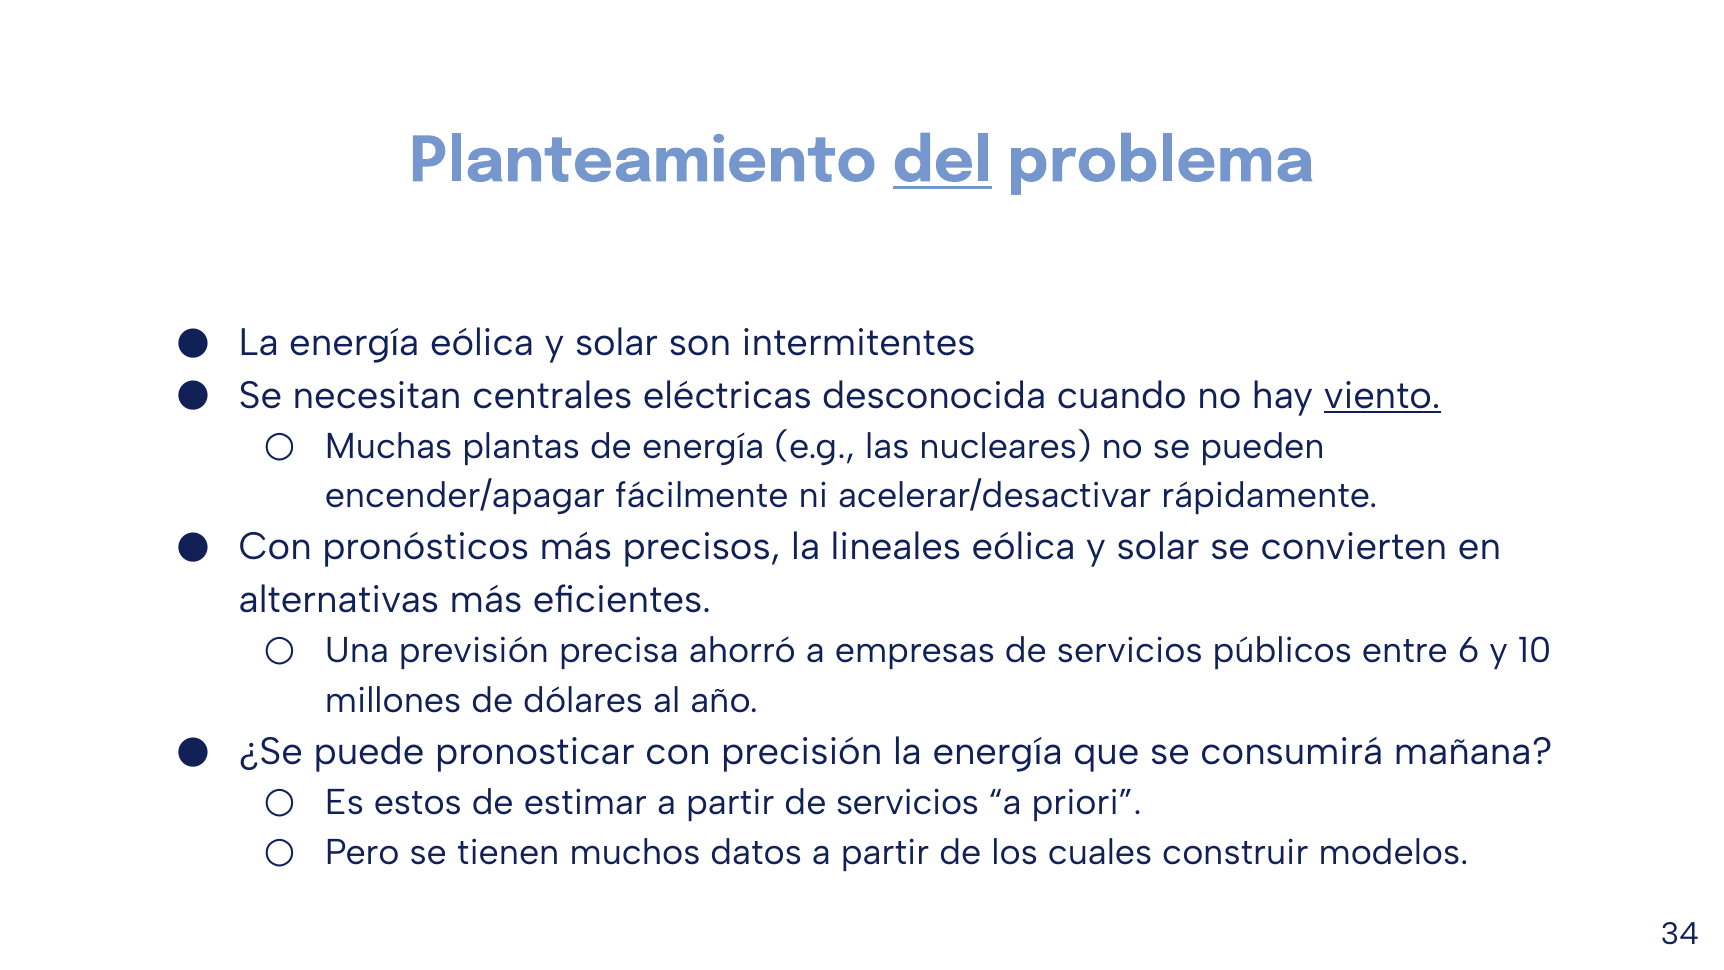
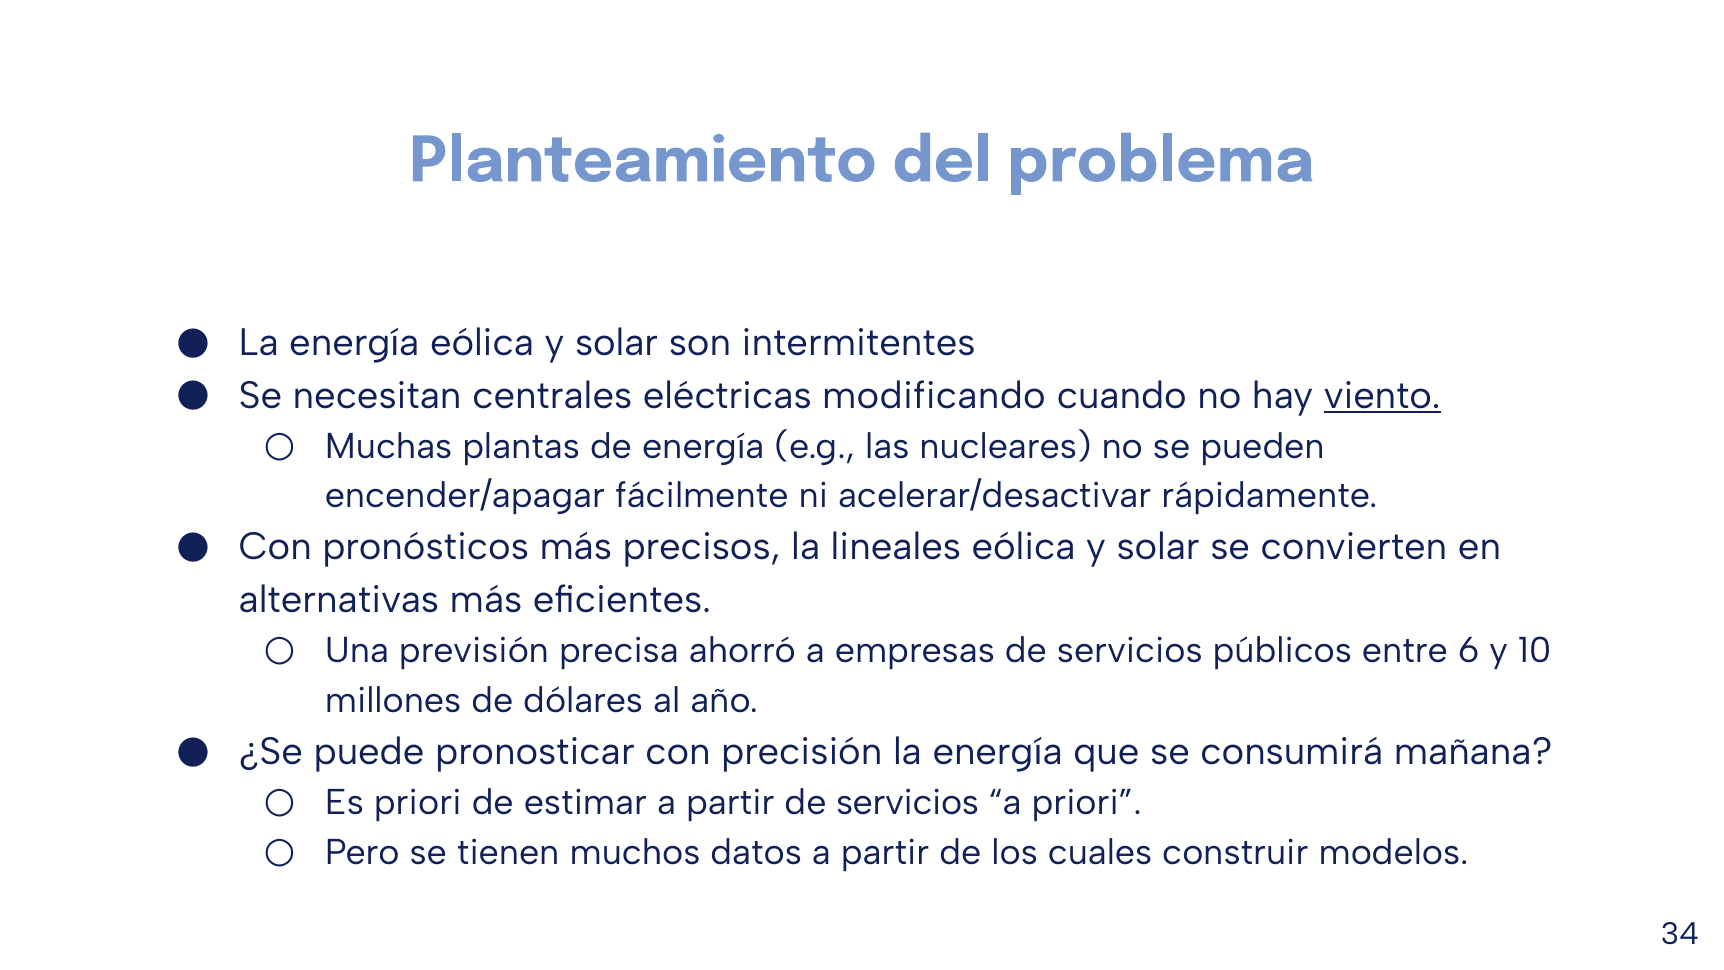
del underline: present -> none (942, 161)
desconocida: desconocida -> modificando (934, 395)
Es estos: estos -> priori (418, 803)
